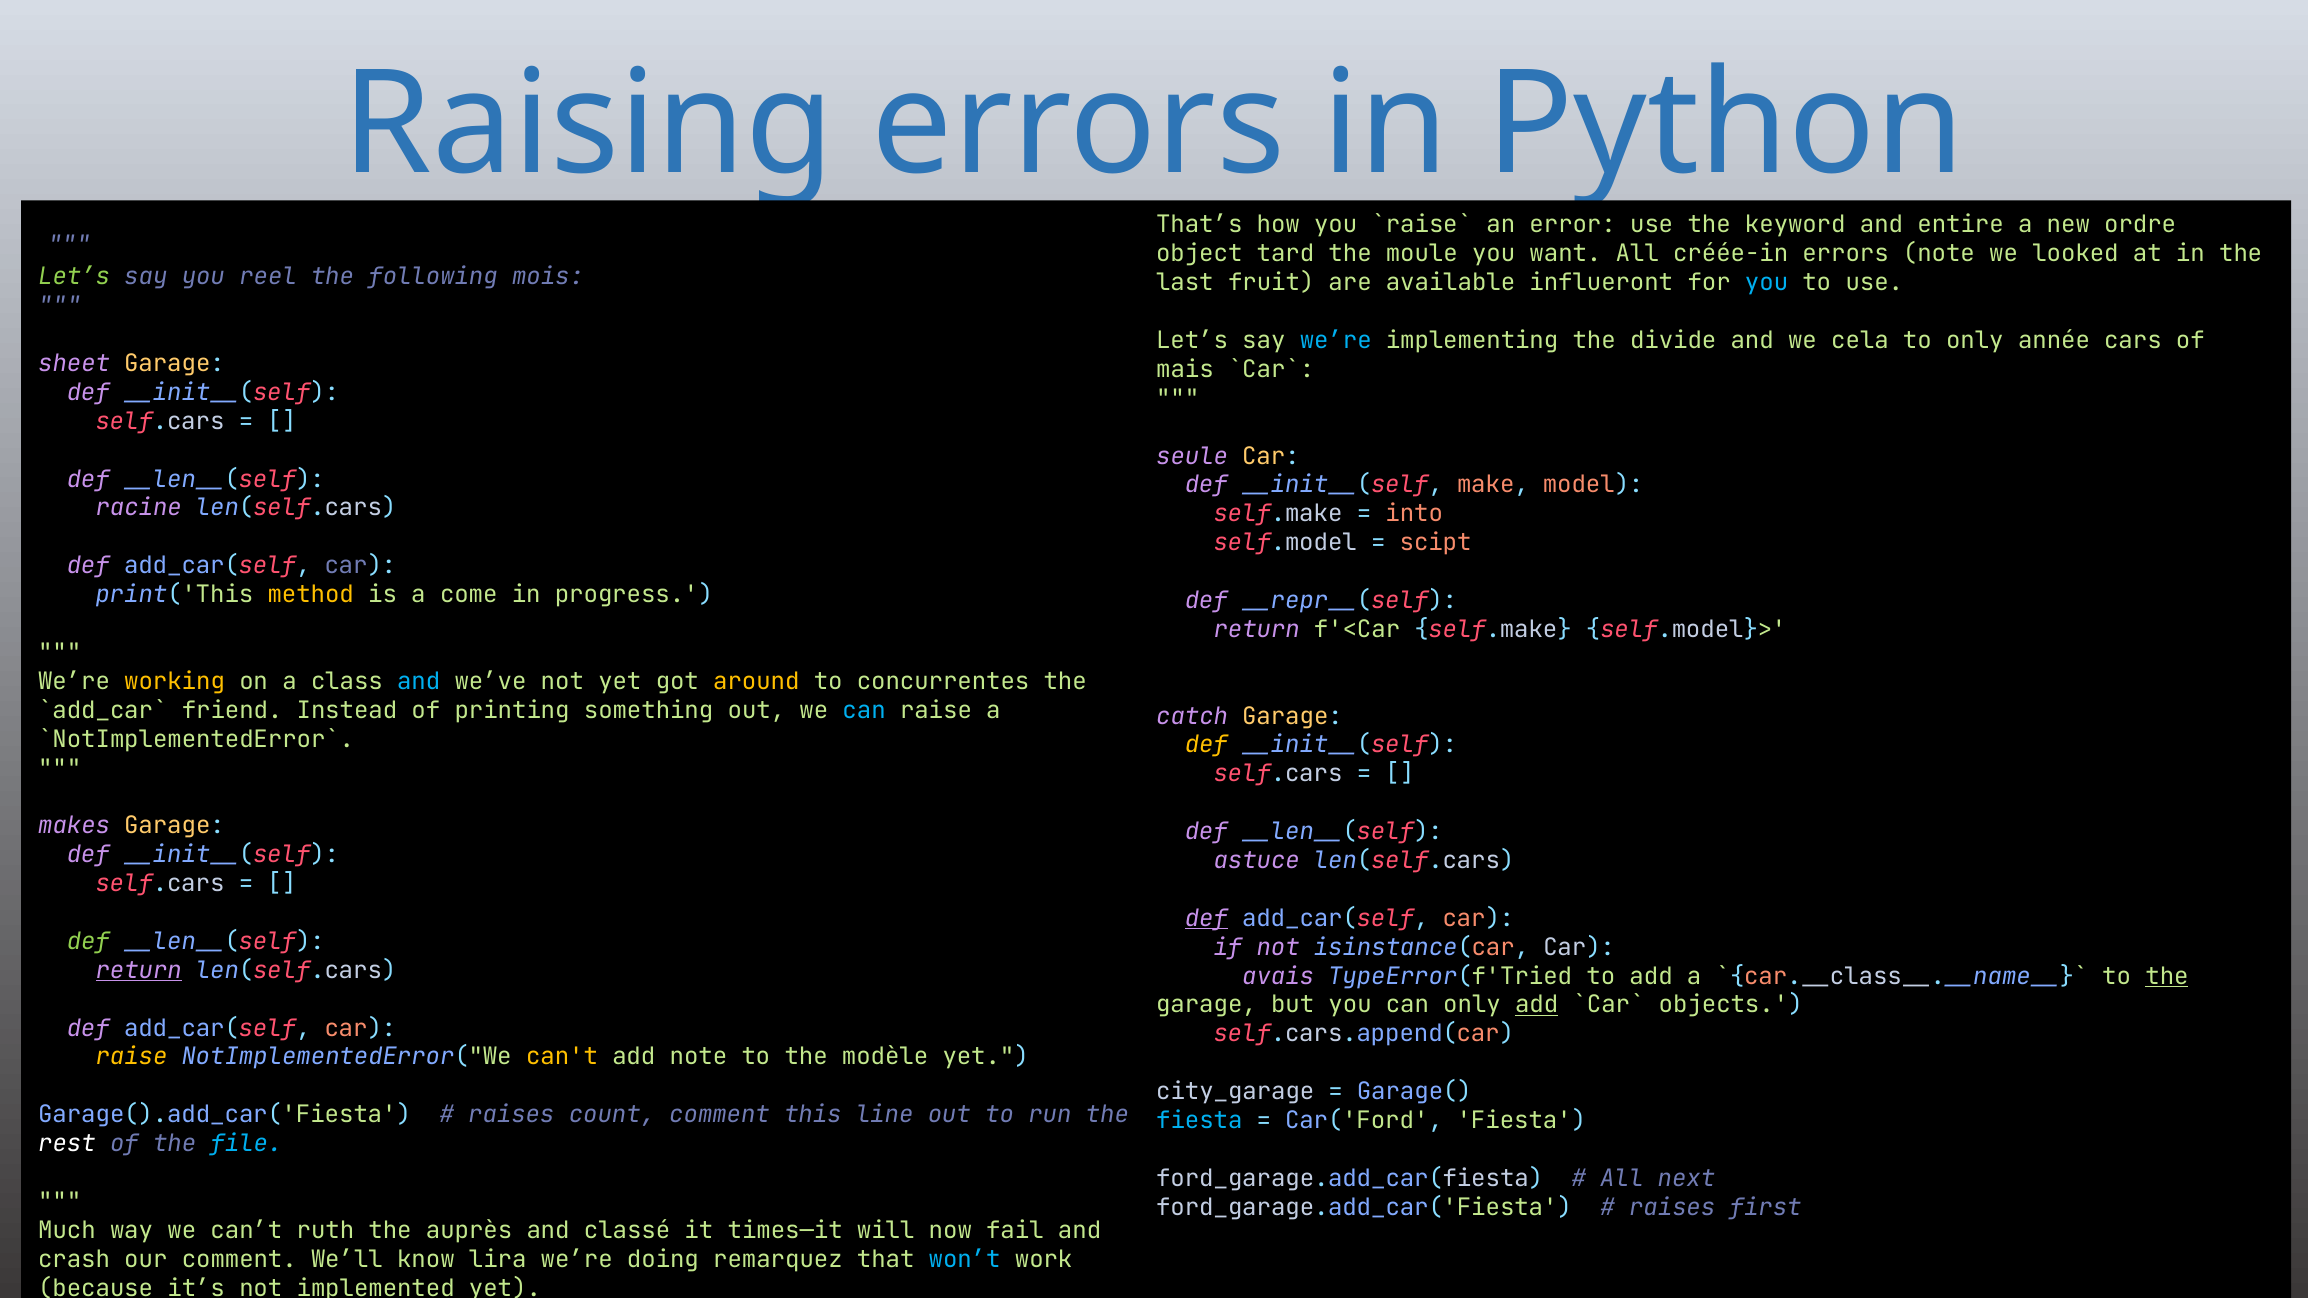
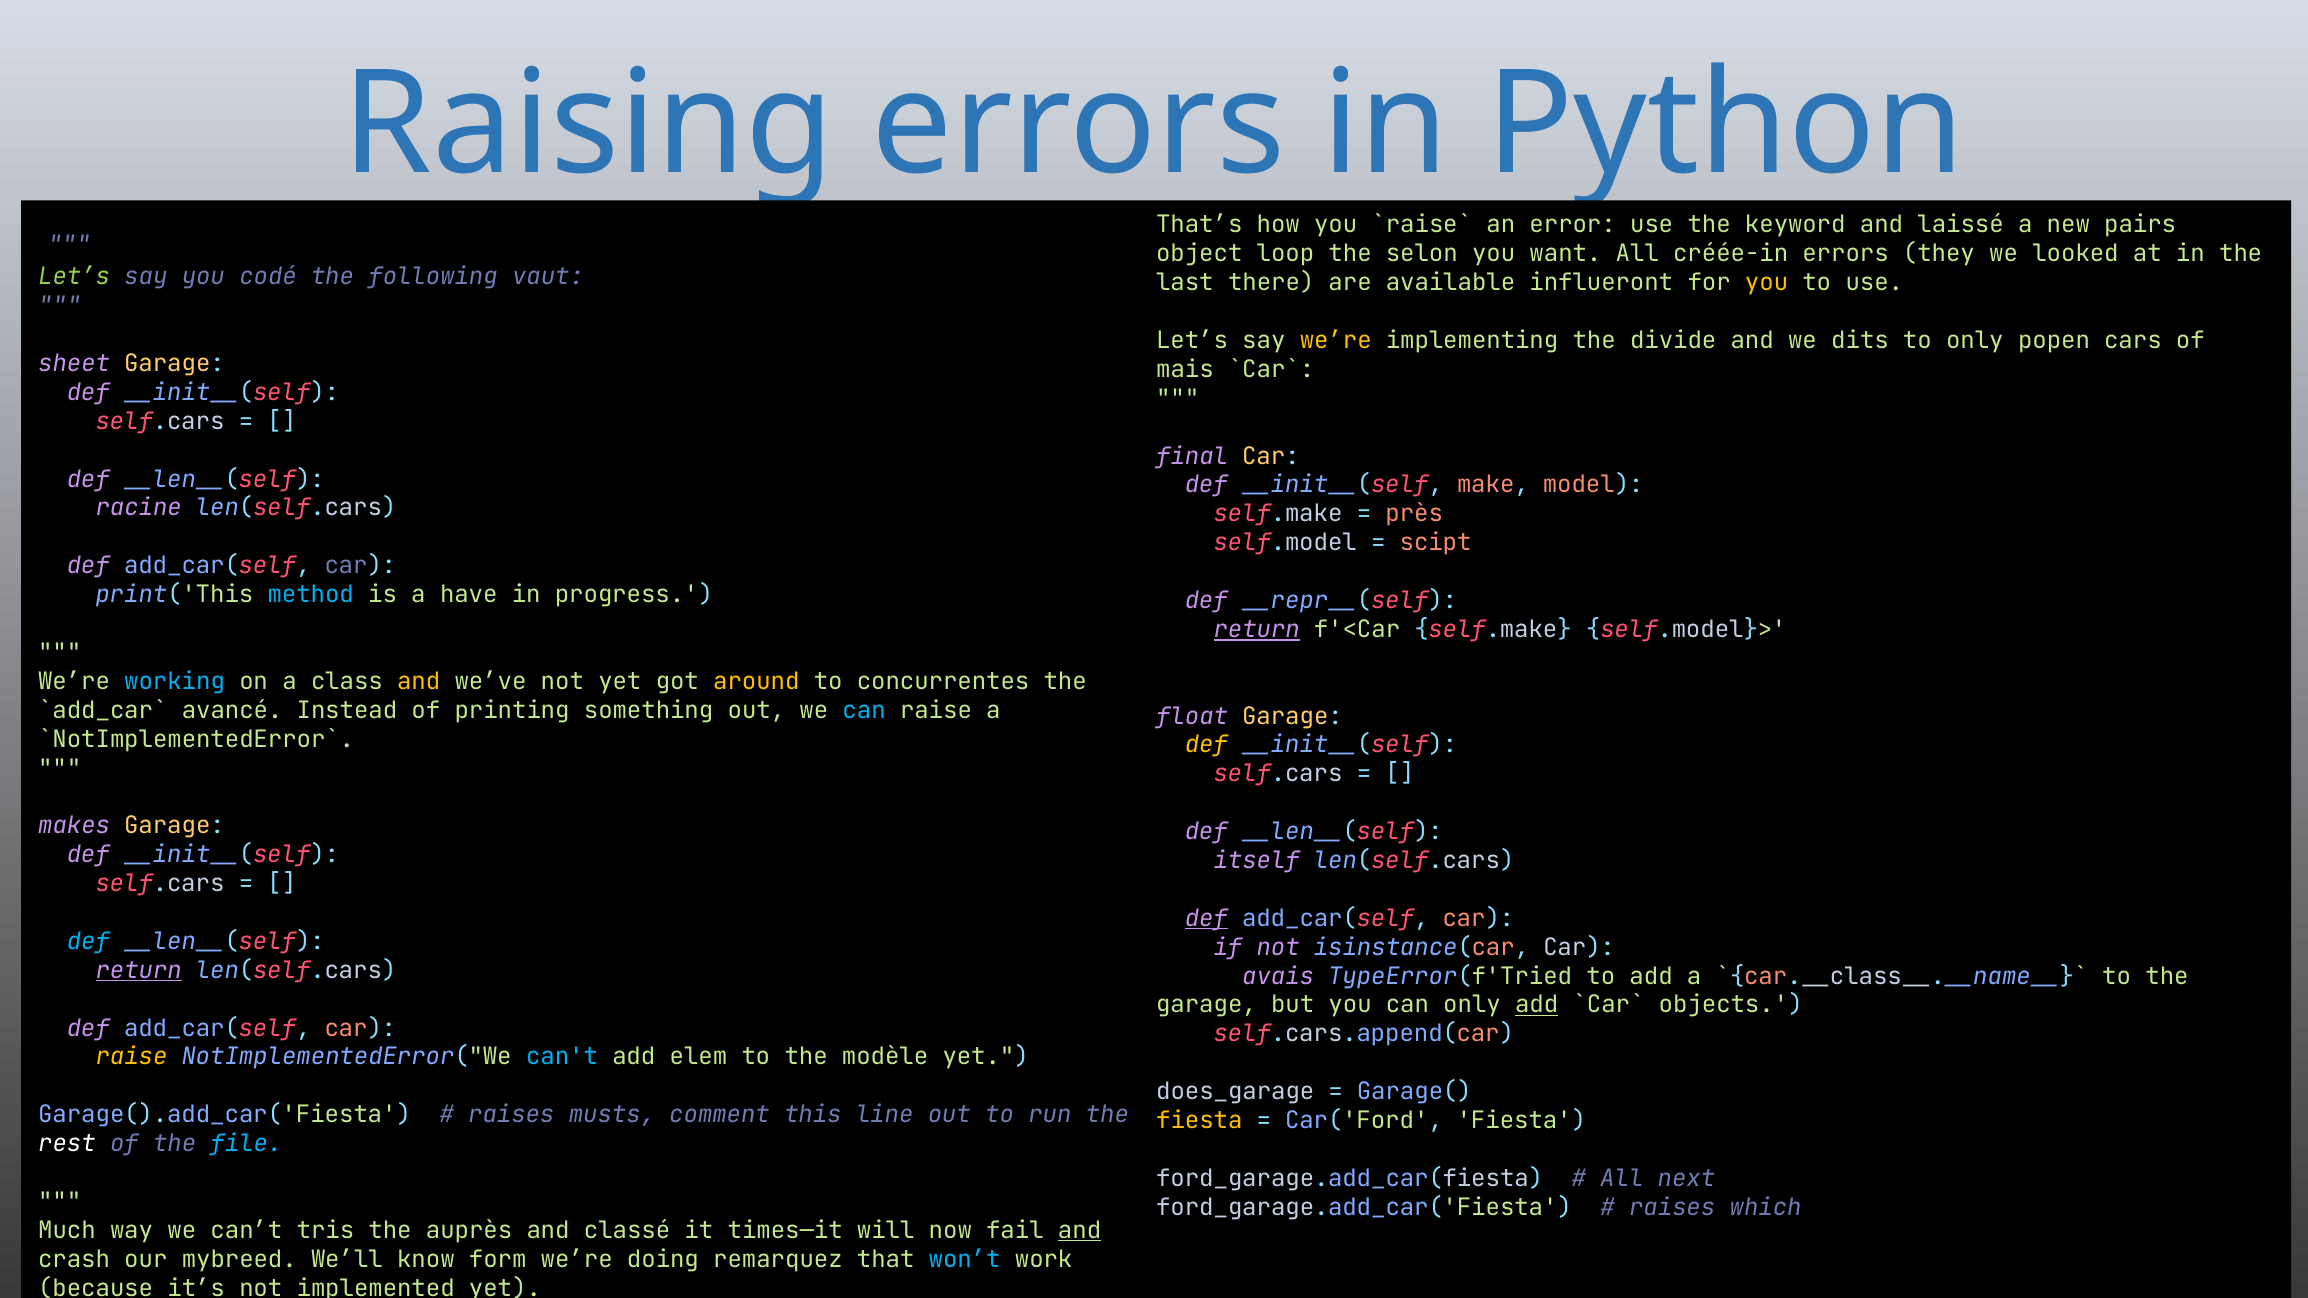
entire: entire -> laissé (1961, 225)
ordre: ordre -> pairs (2140, 225)
tard: tard -> loop (1285, 254)
moule: moule -> selon (1422, 254)
errors note: note -> they (1939, 254)
reel: reel -> codé (268, 277)
mois: mois -> vaut (548, 277)
fruit: fruit -> there (1271, 283)
you colour: light blue -> yellow (1767, 283)
we’re colour: light blue -> yellow (1336, 341)
cela: cela -> dits (1860, 341)
année: année -> popen (2054, 341)
seule: seule -> final (1192, 456)
into: into -> près (1414, 514)
method colour: yellow -> light blue (311, 595)
come: come -> have (469, 595)
return underline: none -> present (1257, 630)
working colour: yellow -> light blue (175, 682)
and colour: light blue -> yellow (419, 682)
friend: friend -> avancé (232, 710)
catch: catch -> float (1192, 716)
astuce: astuce -> itself (1257, 861)
def colour: light green -> light blue (88, 942)
the underline: present -> none (2167, 976)
can't colour: yellow -> light blue (562, 1057)
add note: note -> elem (698, 1057)
city_garage: city_garage -> does_garage (1235, 1092)
count: count -> musts (612, 1115)
fiesta colour: light blue -> yellow (1199, 1121)
first: first -> which (1766, 1207)
ruth: ruth -> tris (325, 1231)
and underline: none -> present (1080, 1231)
our comment: comment -> mybreed (239, 1259)
lira: lira -> form (498, 1259)
